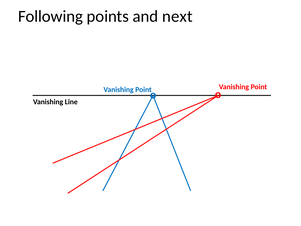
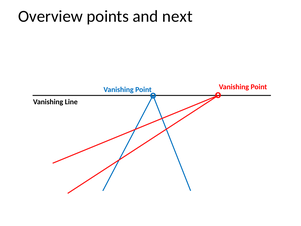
Following: Following -> Overview (50, 16)
